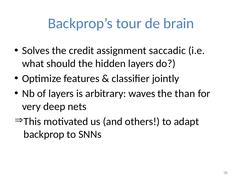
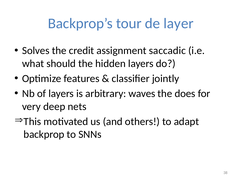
brain: brain -> layer (179, 23)
than: than -> does (185, 94)
